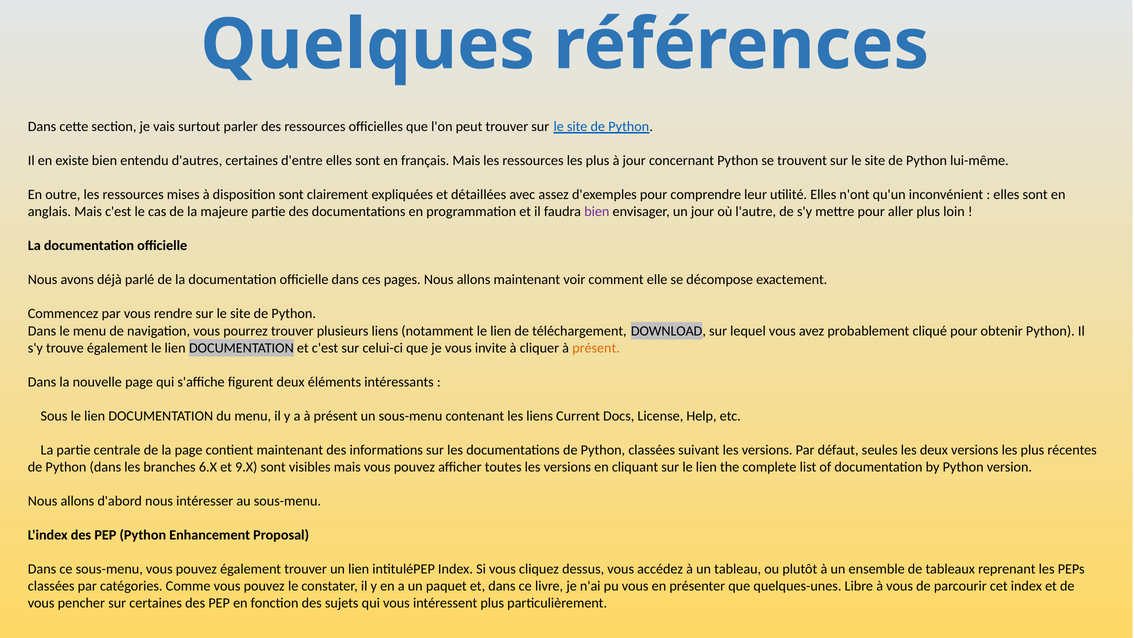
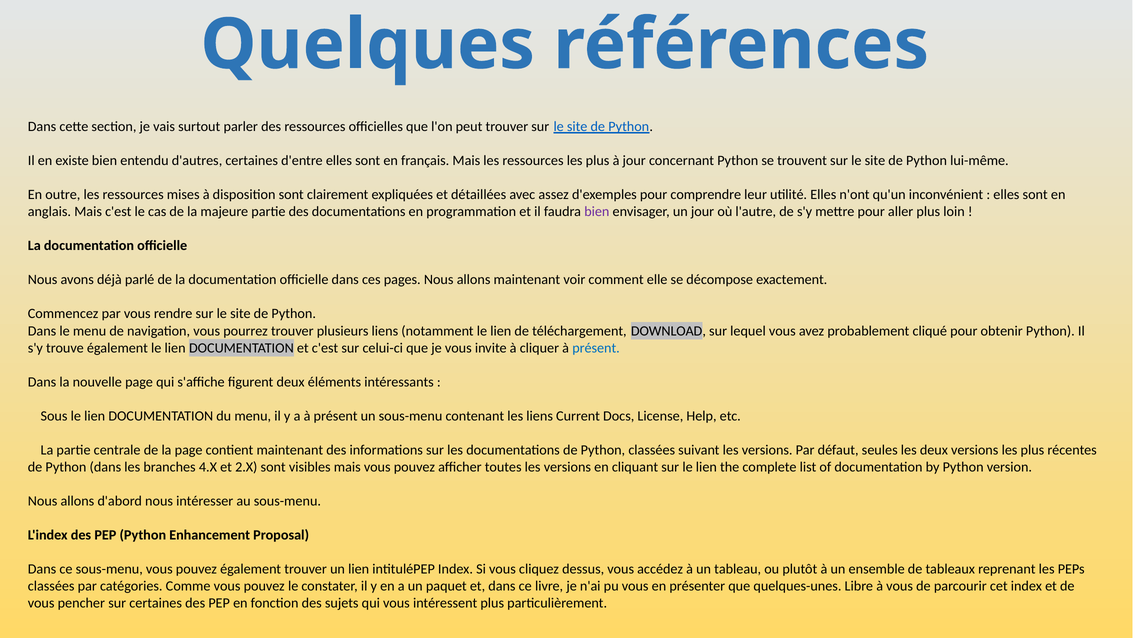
présent colour: orange -> blue (596, 348)
6.X: 6.X -> 4.X (208, 467)
9.X: 9.X -> 2.X (246, 467)
